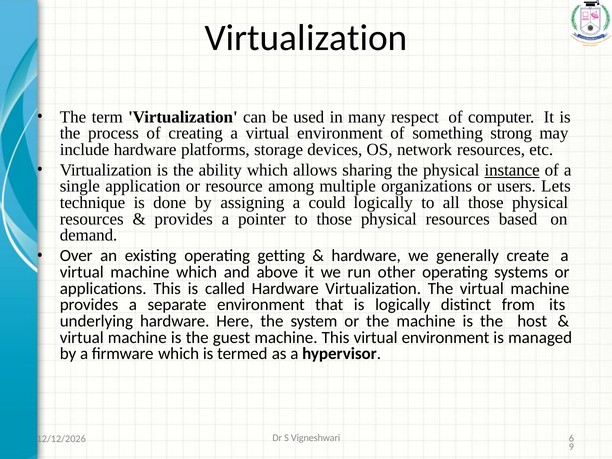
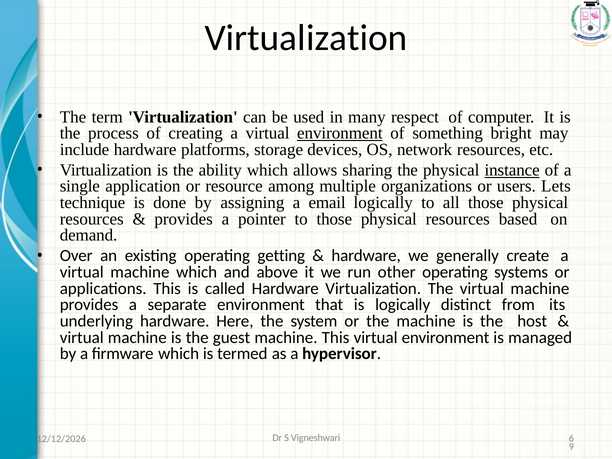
environment underline: none -> present (340, 133)
strong: strong -> bright (511, 133)
could: could -> email (327, 203)
